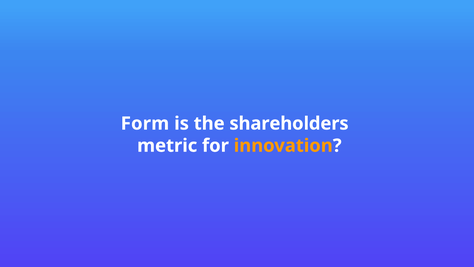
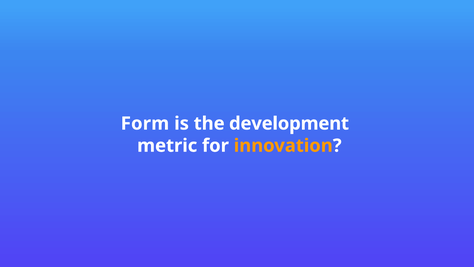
shareholders: shareholders -> development (289, 123)
